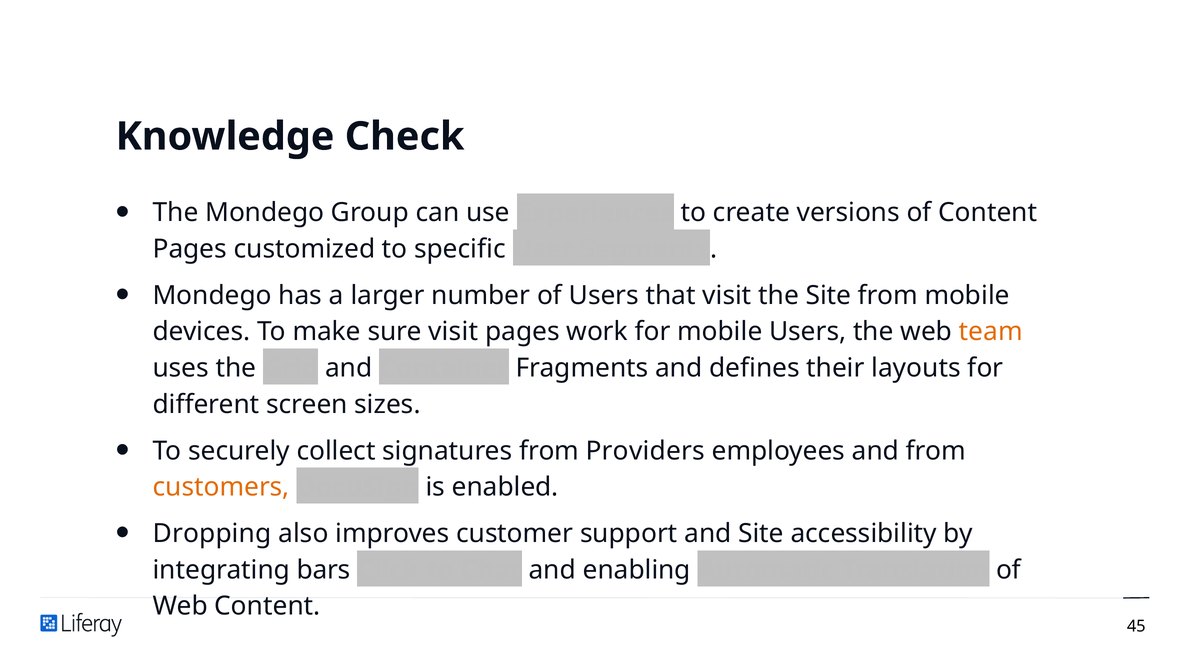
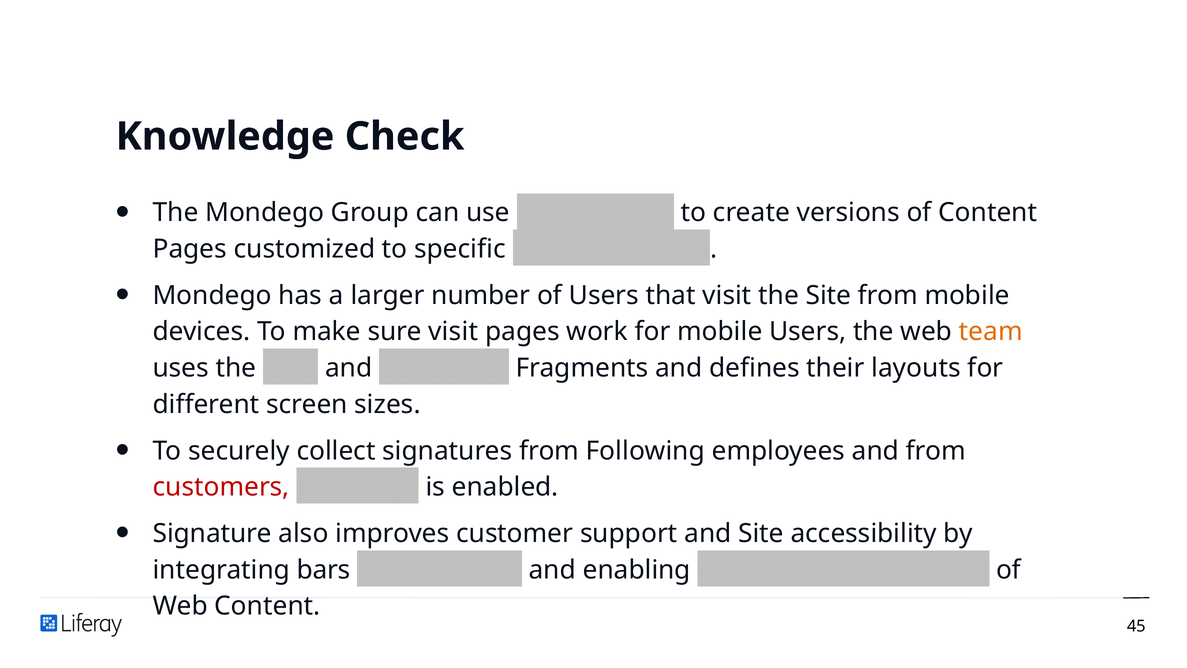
Providers: Providers -> Following (645, 451)
customers colour: orange -> red (221, 487)
Dropping: Dropping -> Signature (212, 533)
